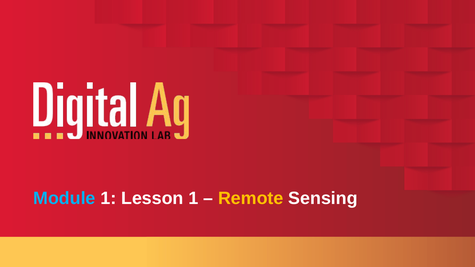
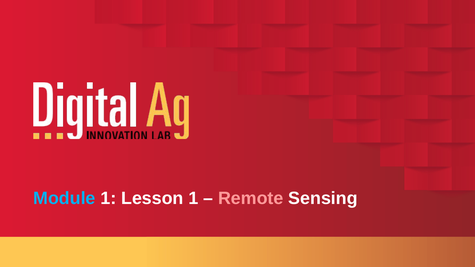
Remote colour: yellow -> pink (251, 198)
